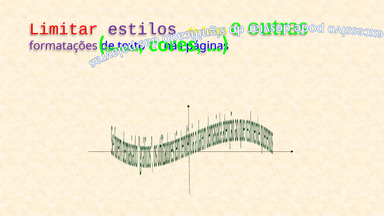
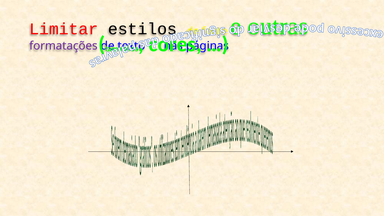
estilos colour: purple -> black (142, 29)
